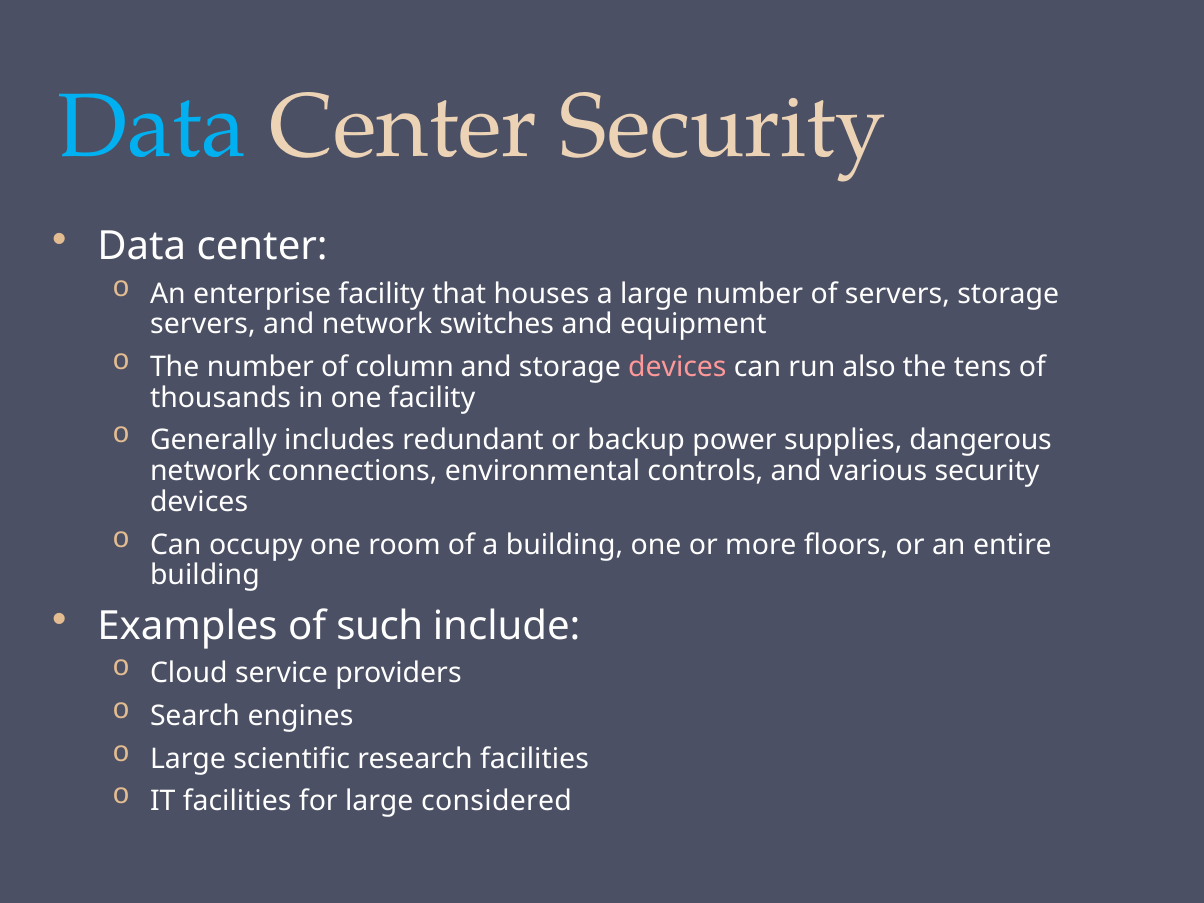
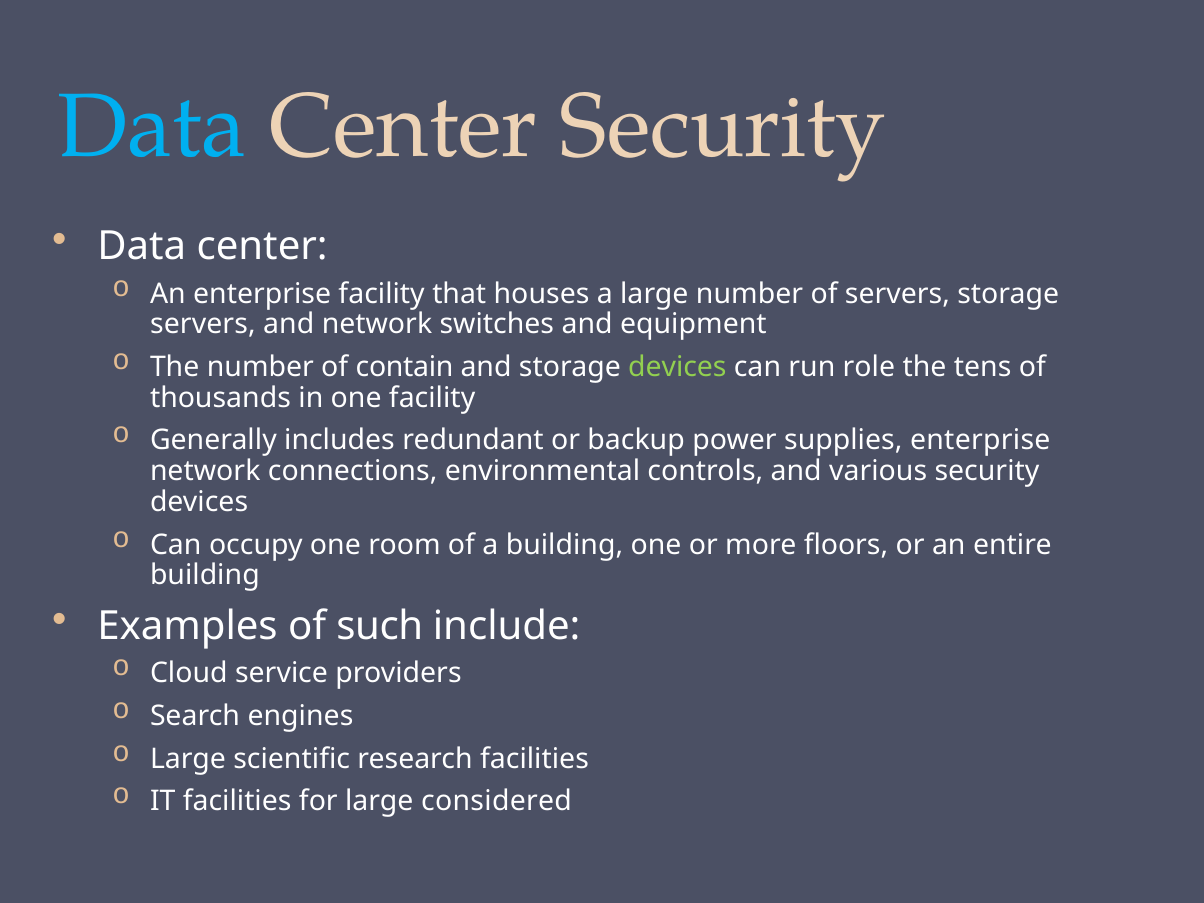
column: column -> contain (405, 367)
devices colour: pink -> light green (677, 367)
also: also -> role (869, 367)
supplies dangerous: dangerous -> enterprise (980, 441)
